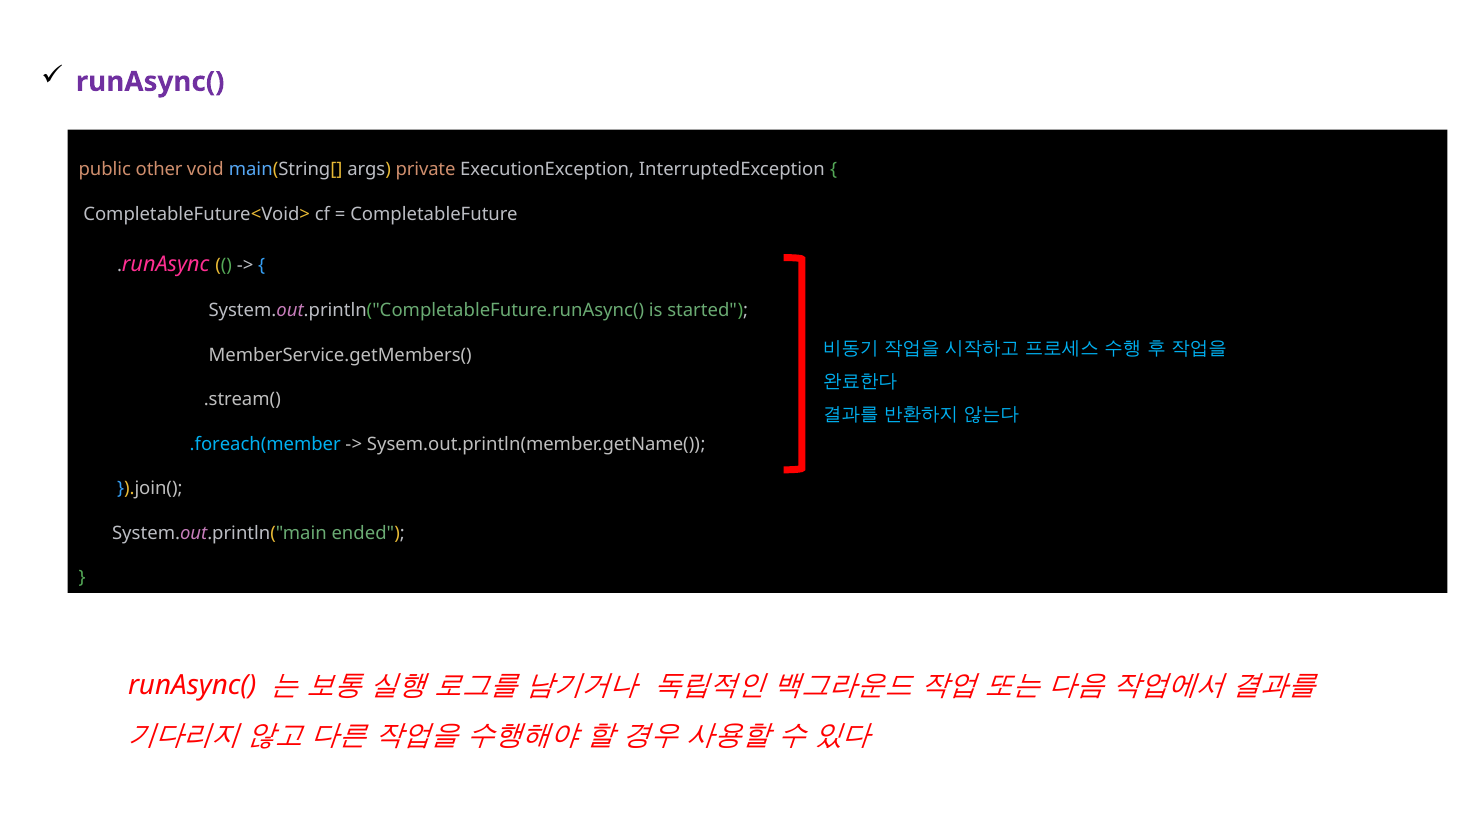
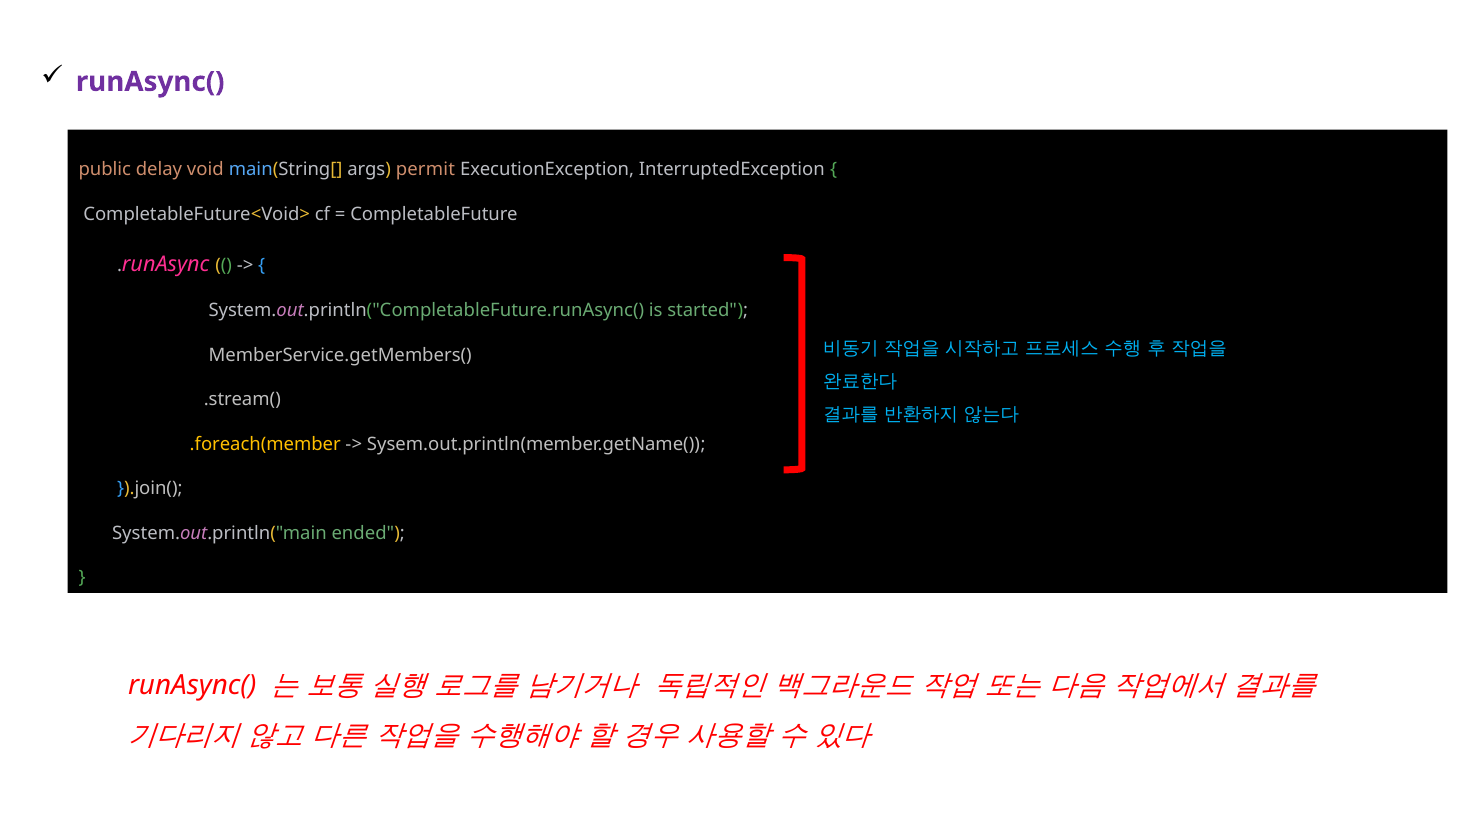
other: other -> delay (159, 170)
private: private -> permit (425, 170)
.foreach(member colour: light blue -> yellow (265, 444)
